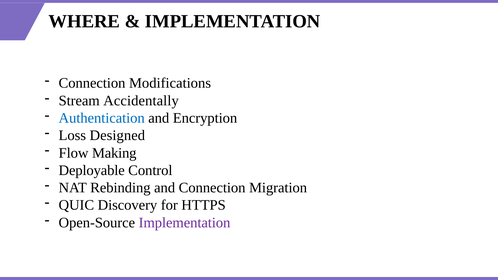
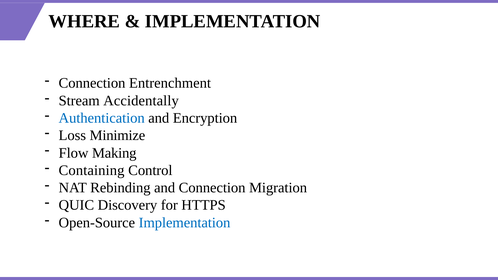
Modifications: Modifications -> Entrenchment (170, 83)
Designed: Designed -> Minimize (117, 136)
Deployable: Deployable -> Containing (92, 170)
Implementation colour: purple -> blue (185, 223)
